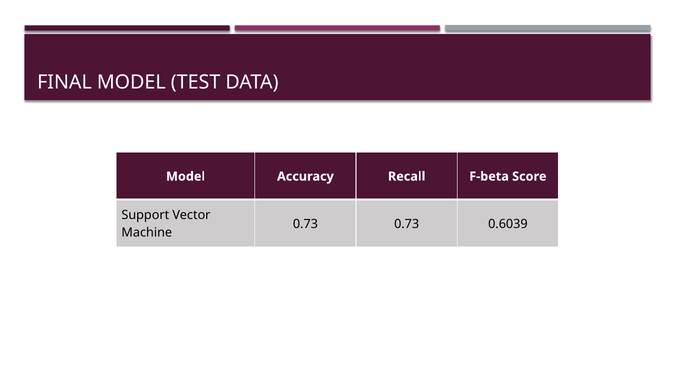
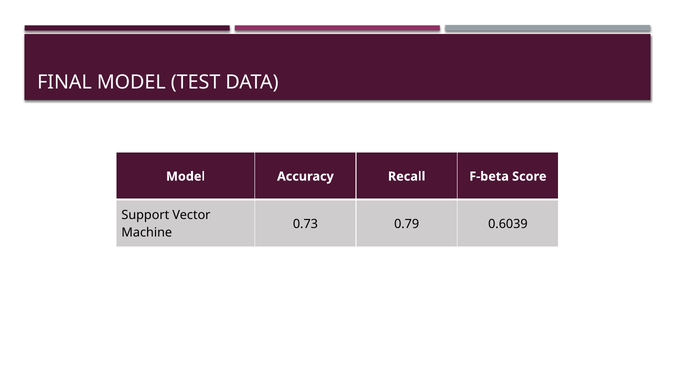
0.73 0.73: 0.73 -> 0.79 (407, 224)
